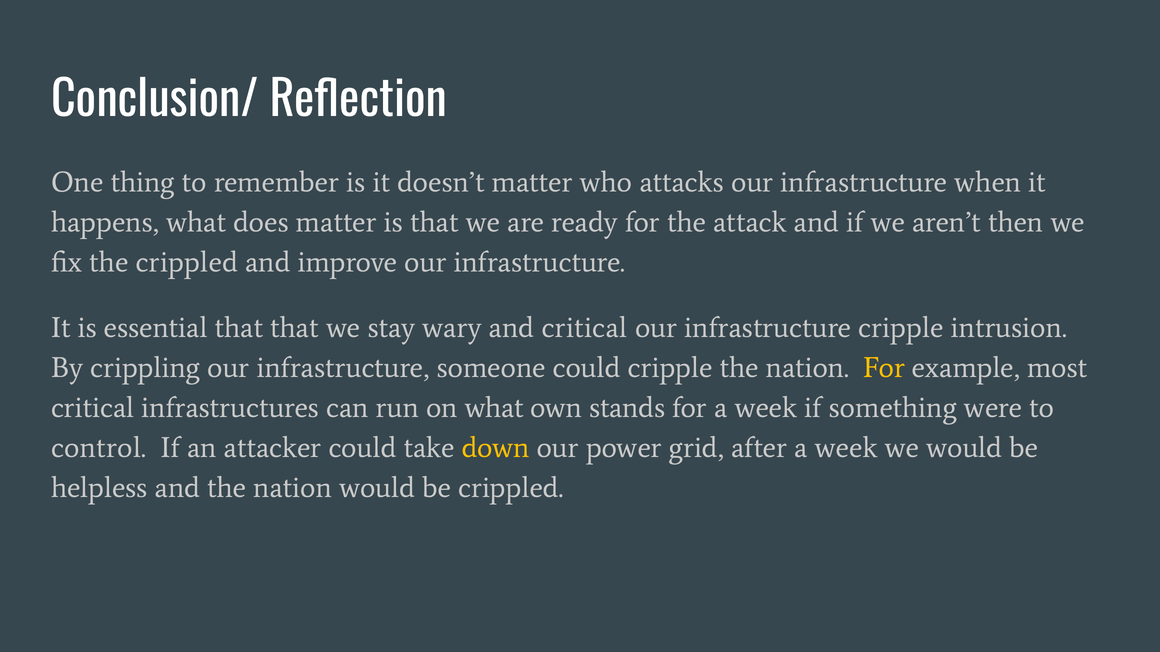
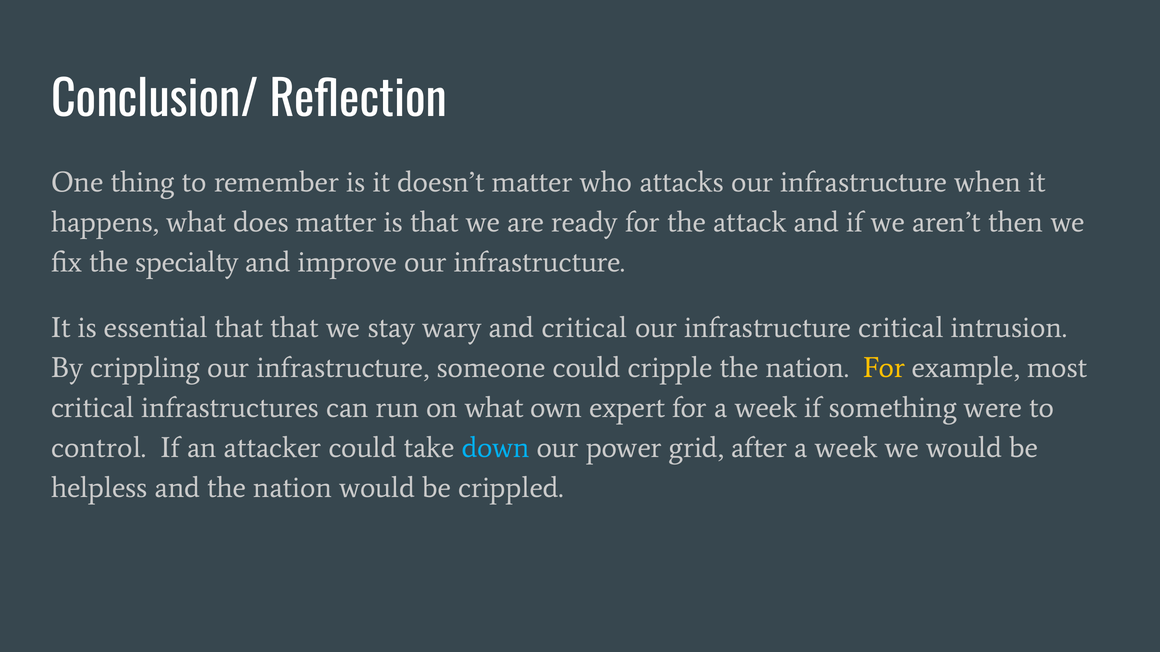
the crippled: crippled -> specialty (187, 262)
infrastructure cripple: cripple -> critical (901, 328)
stands: stands -> expert (627, 408)
down colour: yellow -> light blue (496, 448)
